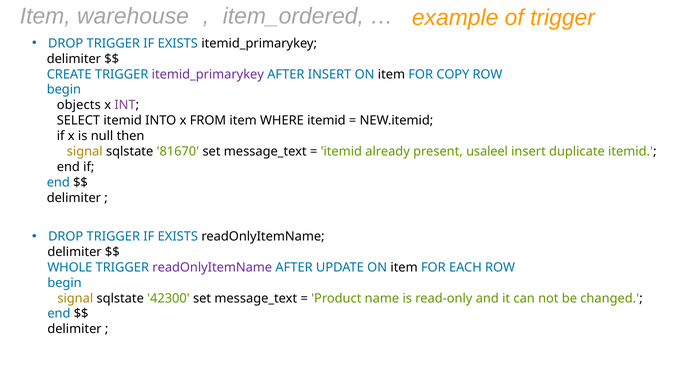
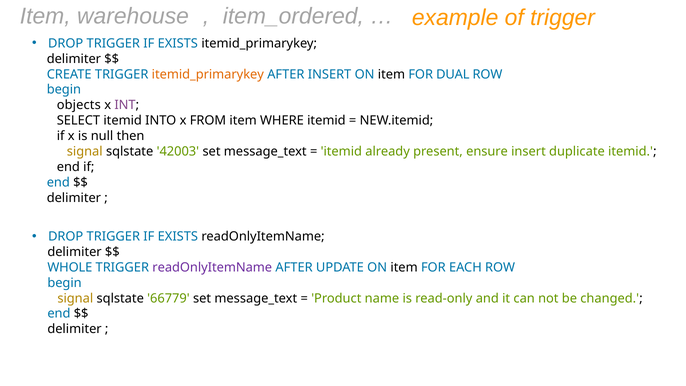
itemid_primarykey colour: purple -> orange (208, 74)
COPY: COPY -> DUAL (453, 74)
81670: 81670 -> 42003 (178, 151)
usaleel: usaleel -> ensure (487, 151)
42300: 42300 -> 66779 (168, 298)
